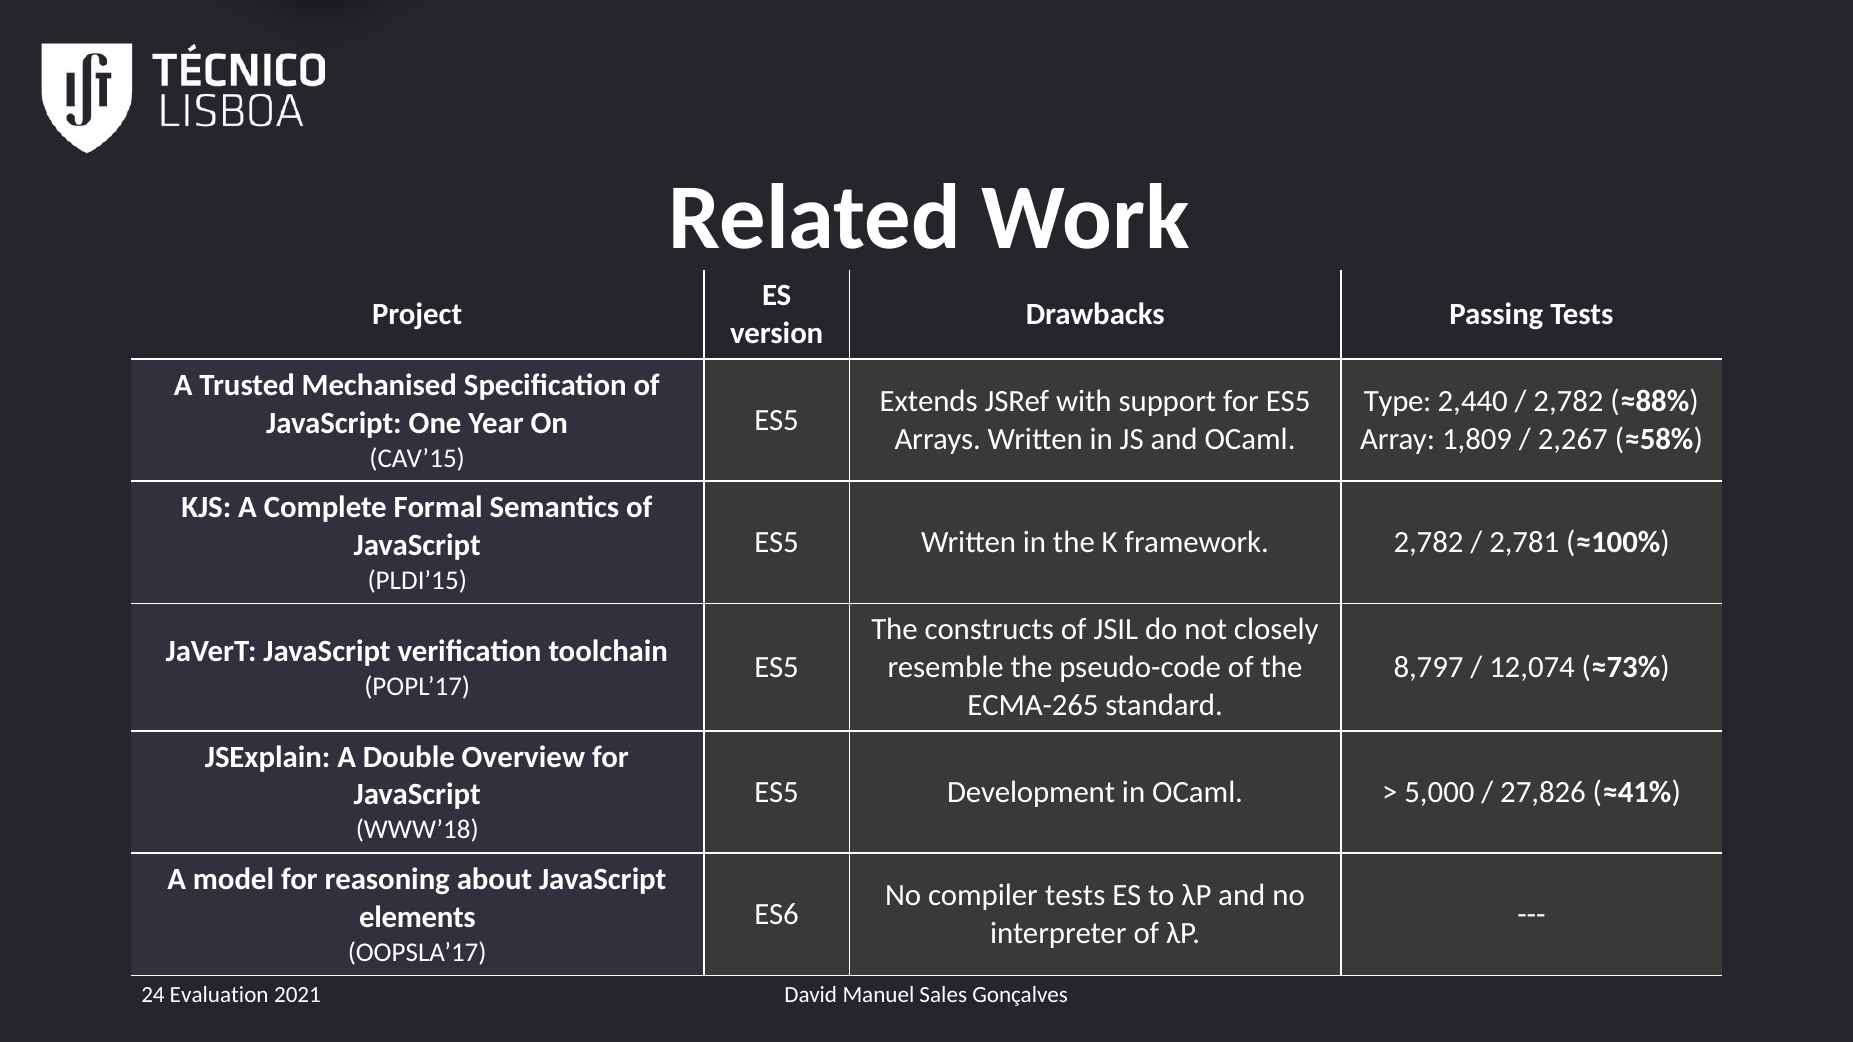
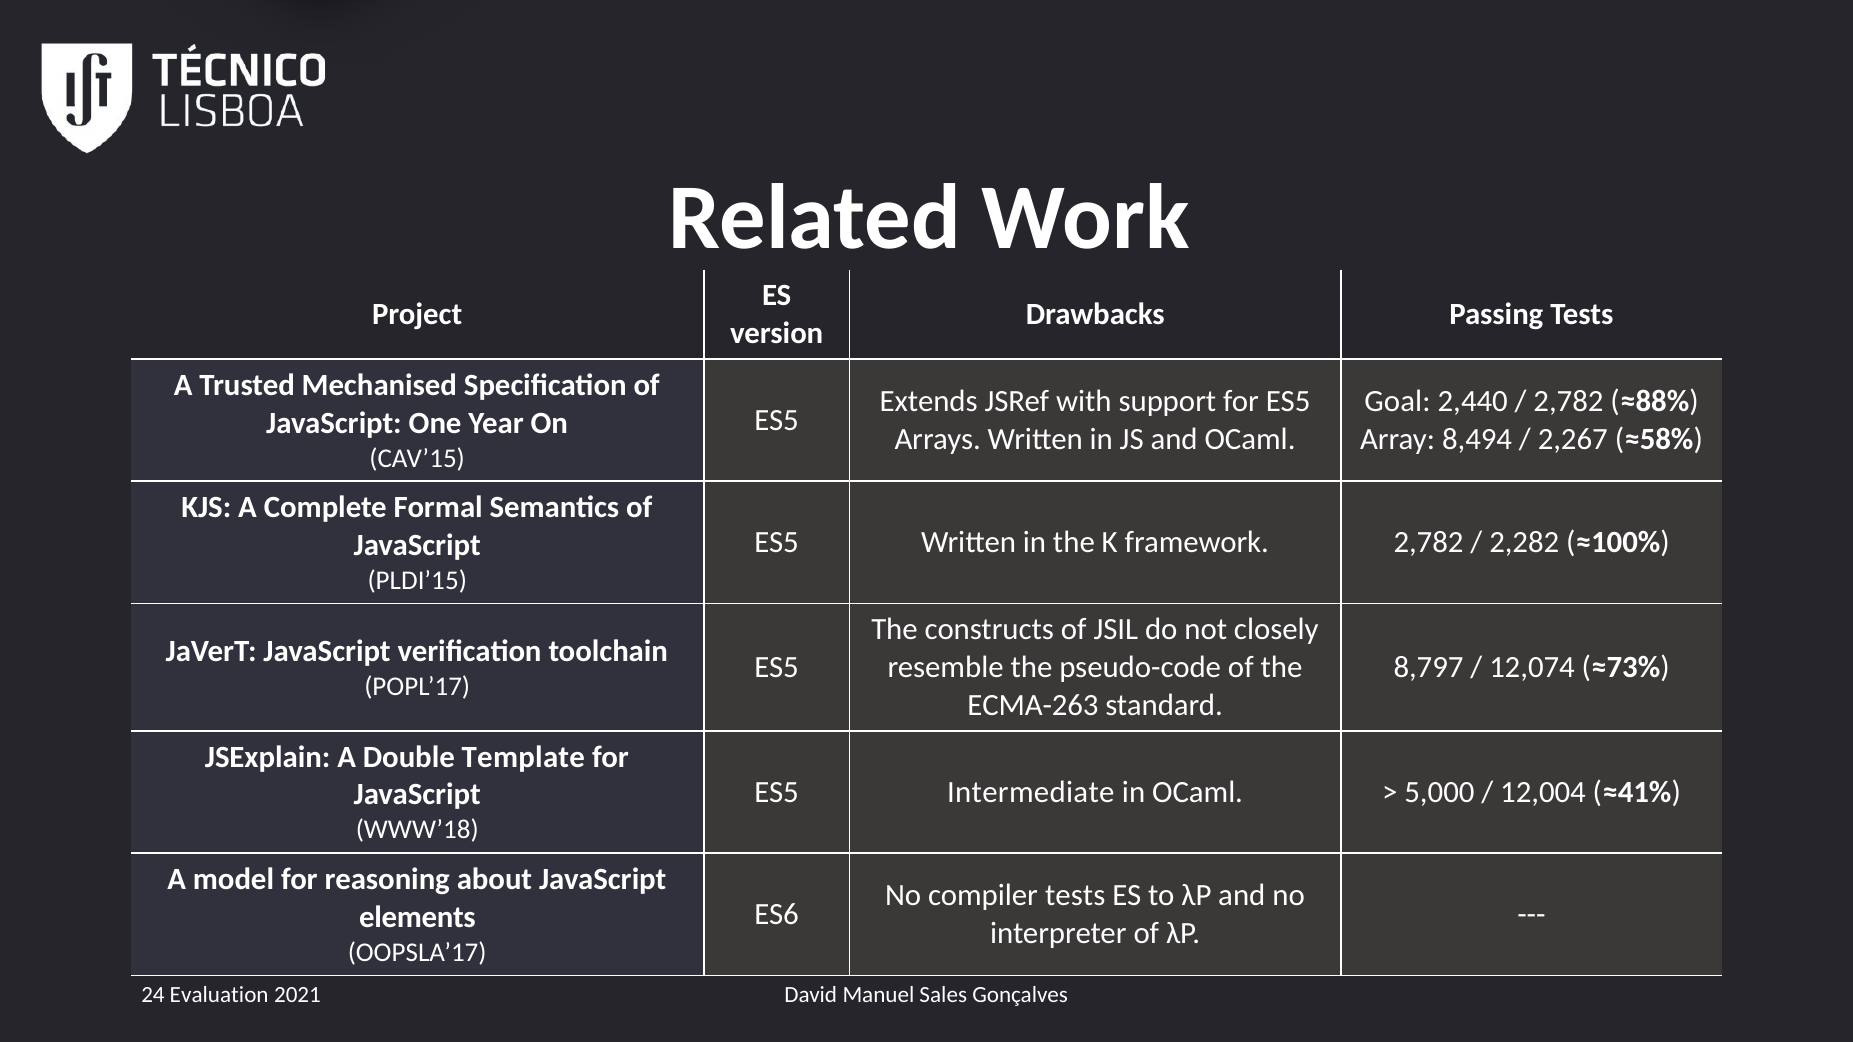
Type: Type -> Goal (1398, 402)
1,809: 1,809 -> 8,494 (1477, 440)
2,781: 2,781 -> 2,282 (1524, 543)
ECMA-265: ECMA-265 -> ECMA-263 (1033, 705)
Overview: Overview -> Template (523, 757)
Development: Development -> Intermediate (1031, 793)
27,826: 27,826 -> 12,004 (1543, 793)
